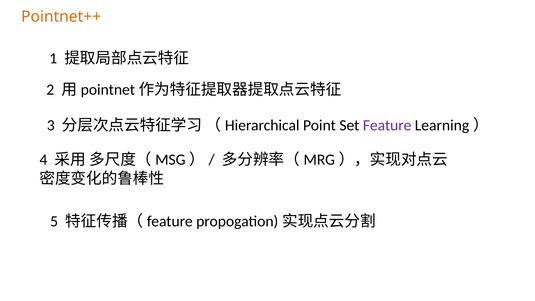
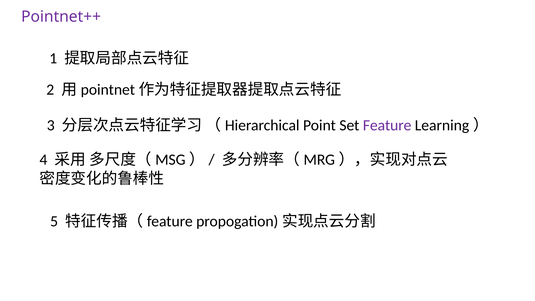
Pointnet++ colour: orange -> purple (61, 17)
